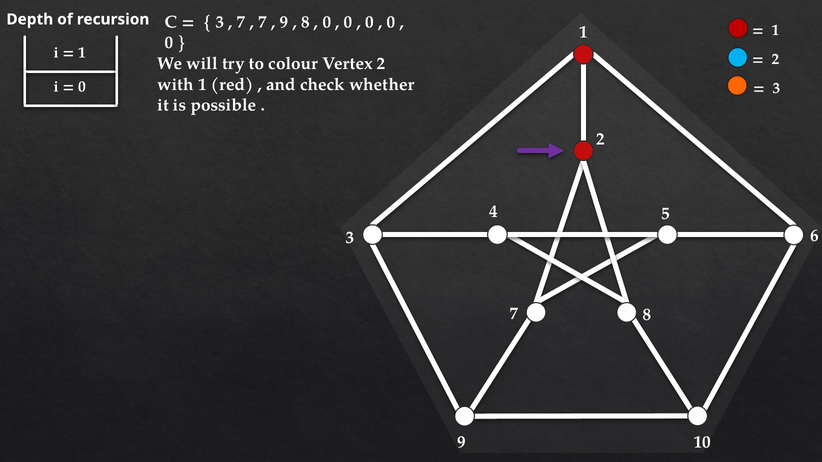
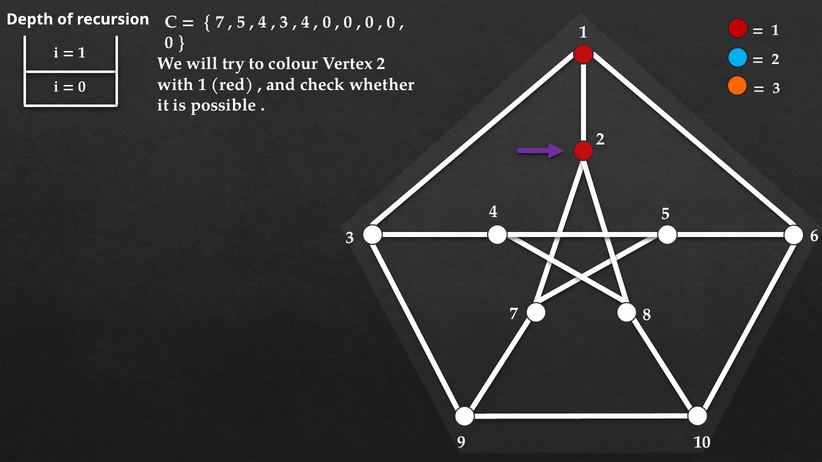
3: 3 -> 7 (220, 22)
7: 7 -> 5 (241, 22)
7: 7 -> 4 (263, 22)
9: 9 -> 3 (284, 22)
8: 8 -> 4 (305, 22)
